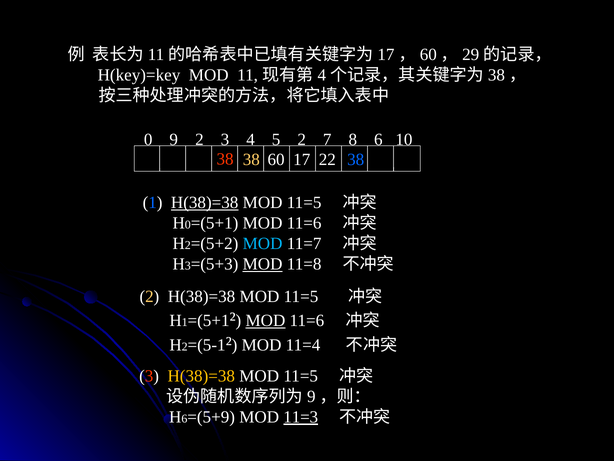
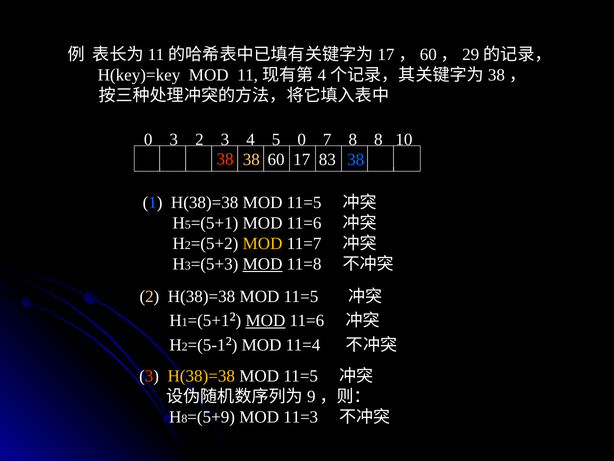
0 9: 9 -> 3 (174, 140)
5 2: 2 -> 0 (302, 140)
8 6: 6 -> 8 (378, 140)
22: 22 -> 83 (327, 159)
H(38)=38 underline: present -> none (205, 202)
0: 0 -> 5 (188, 224)
MOD colour: light blue -> yellow (263, 243)
6: 6 -> 8 (184, 418)
11=3 underline: present -> none (301, 416)
